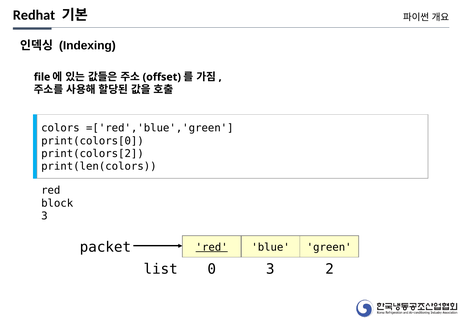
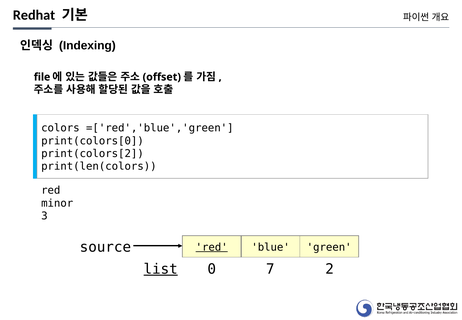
block: block -> minor (57, 203)
packet: packet -> source (105, 247)
list underline: none -> present (161, 269)
0 3: 3 -> 7 (270, 269)
